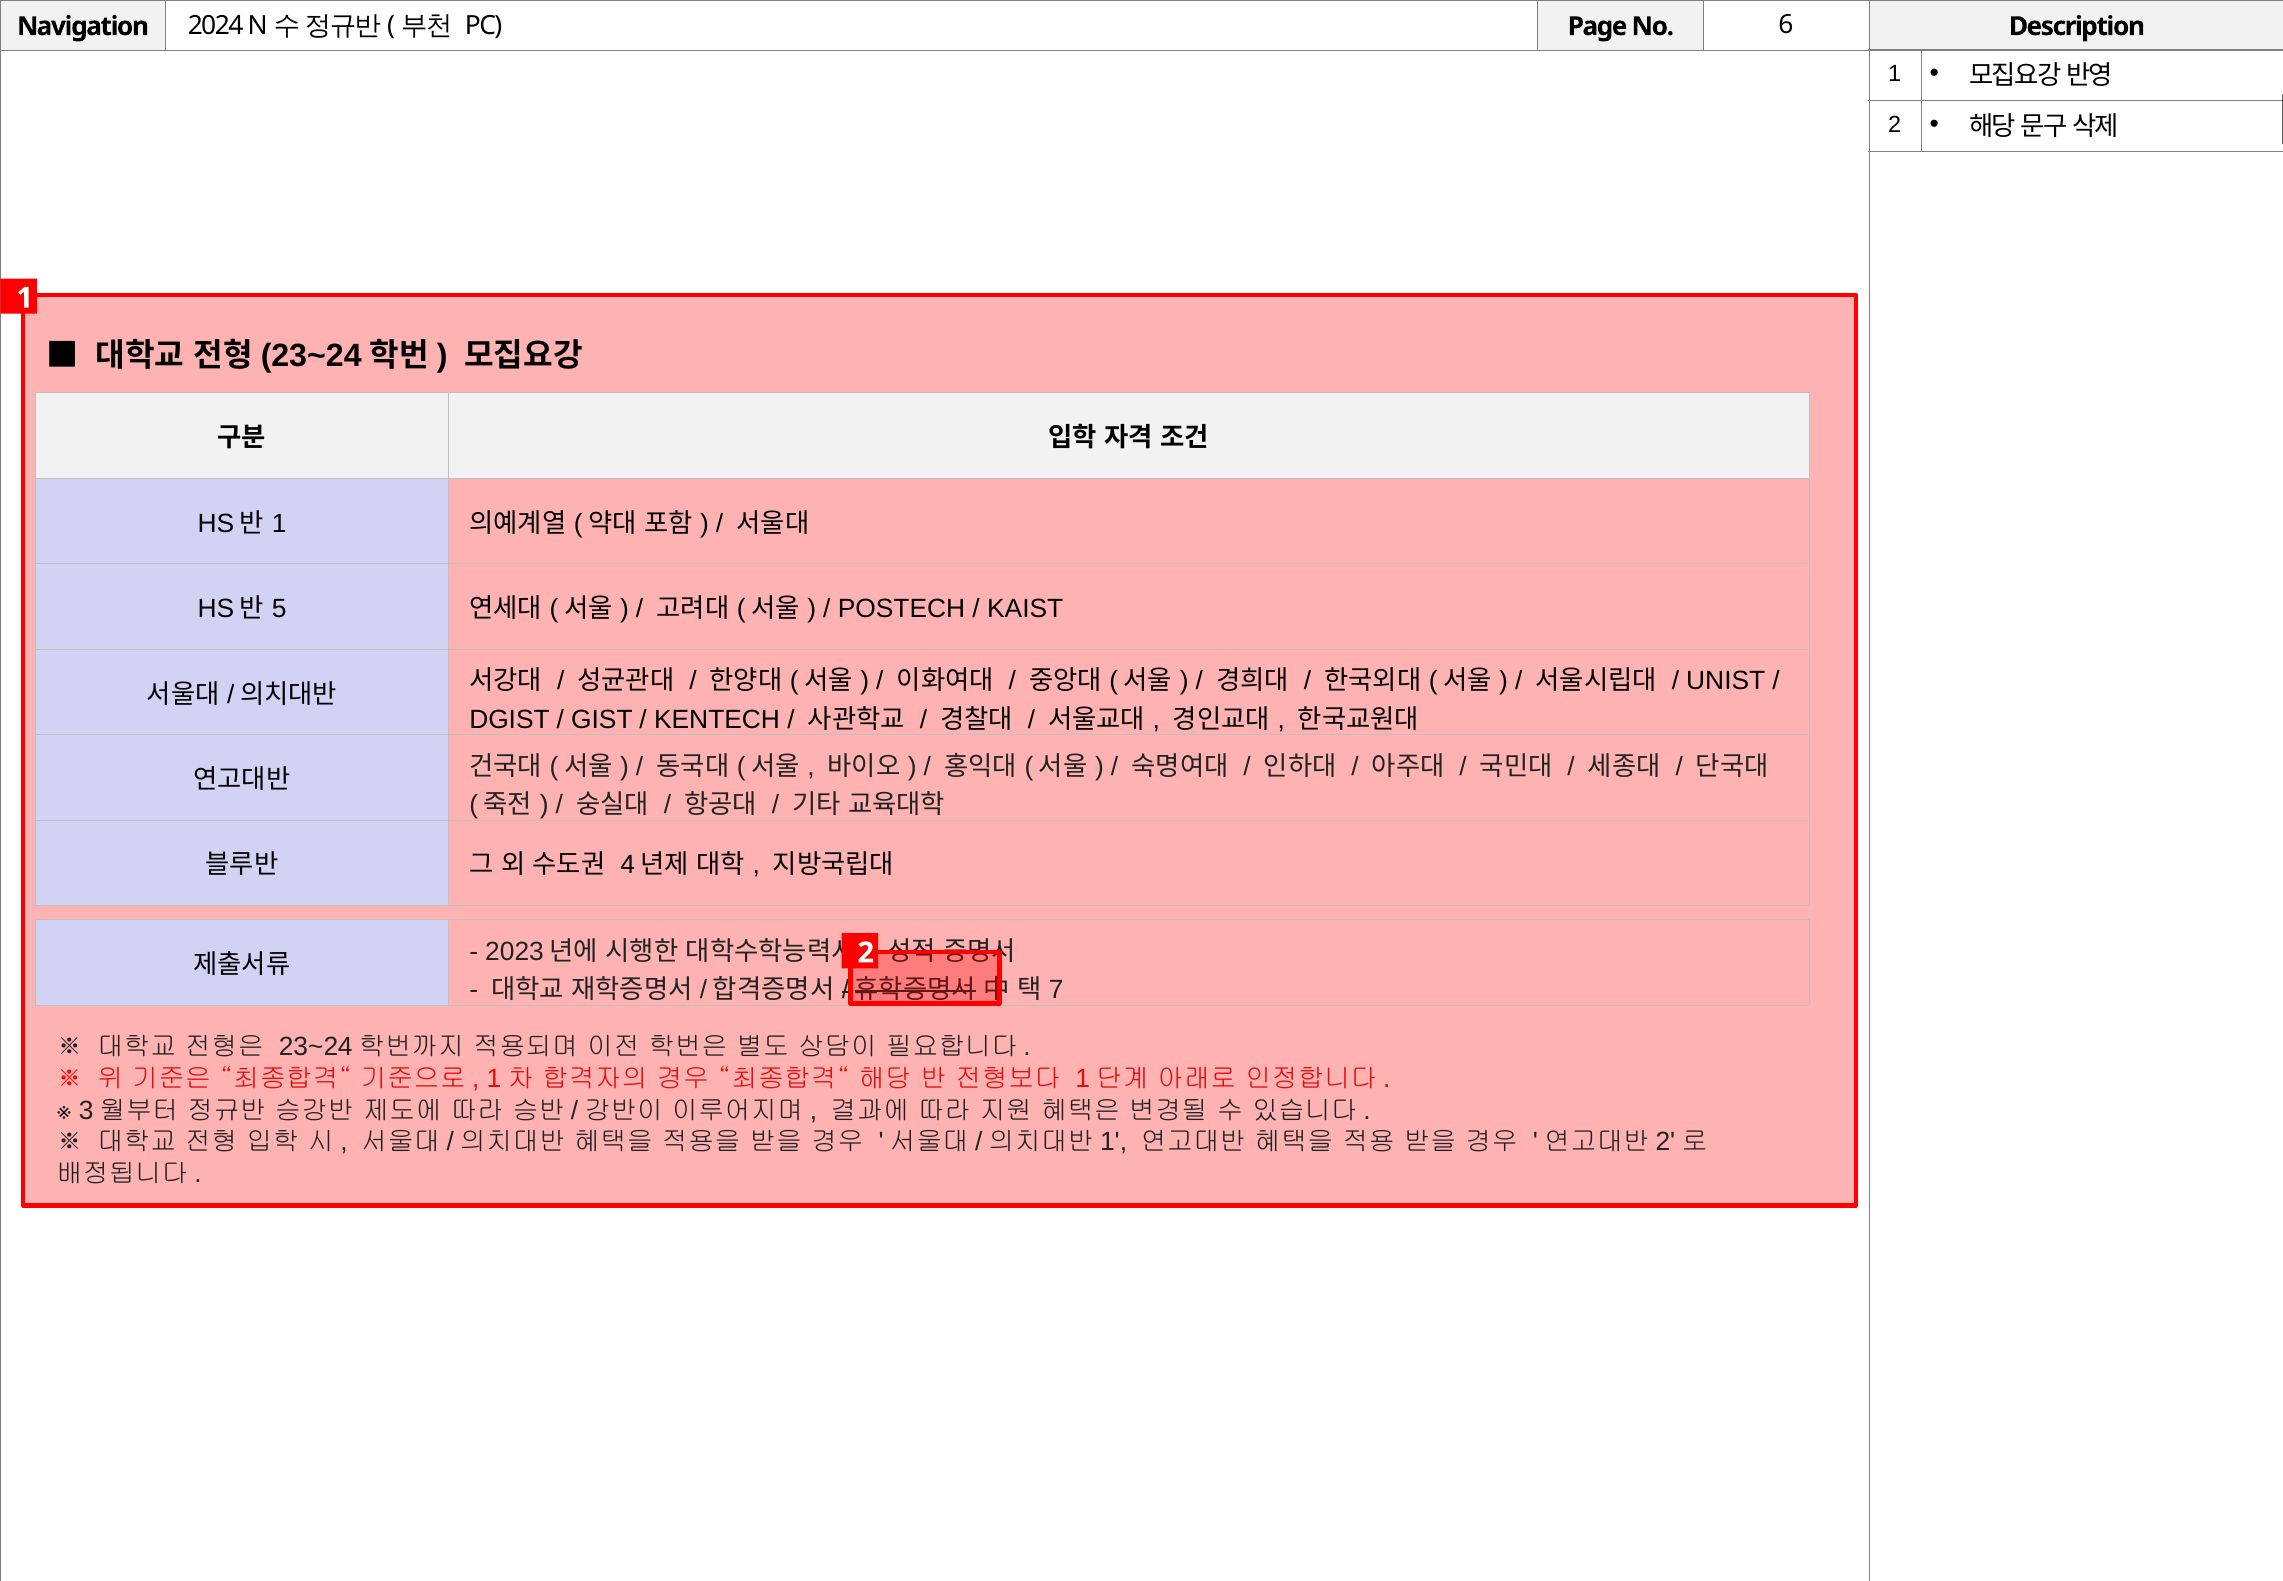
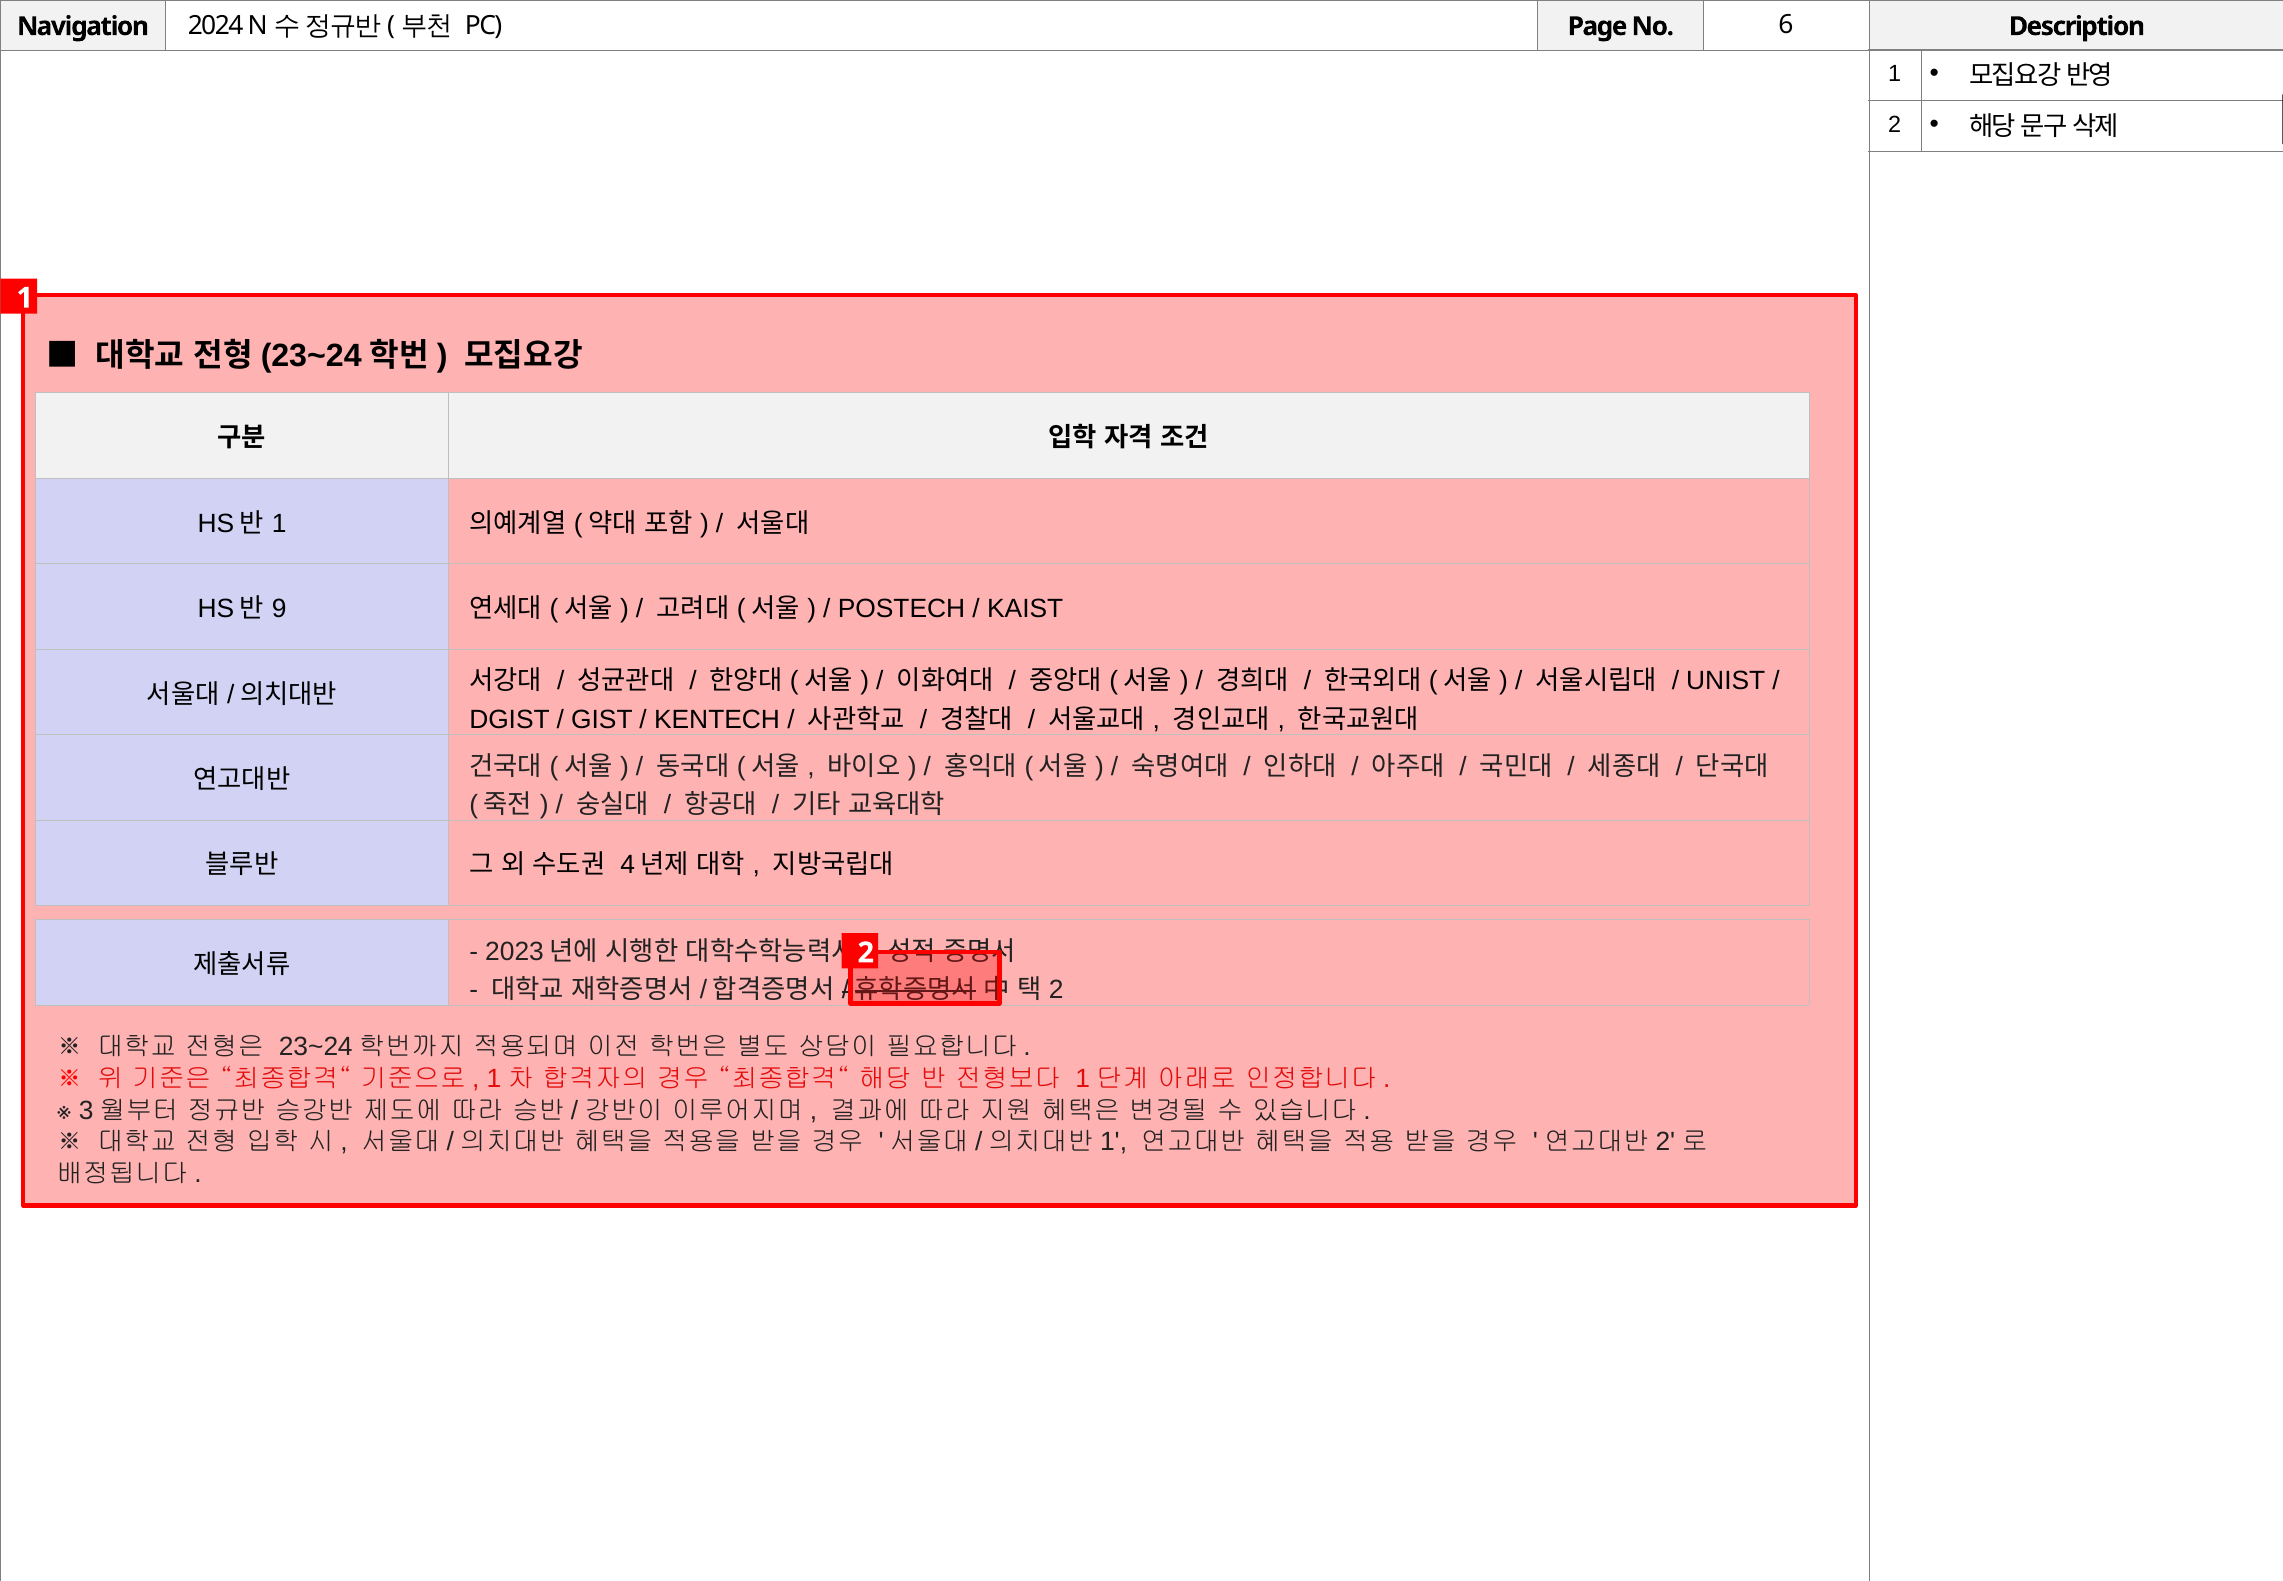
5: 5 -> 9 (279, 609)
7: 7 -> 2 (1056, 990)
